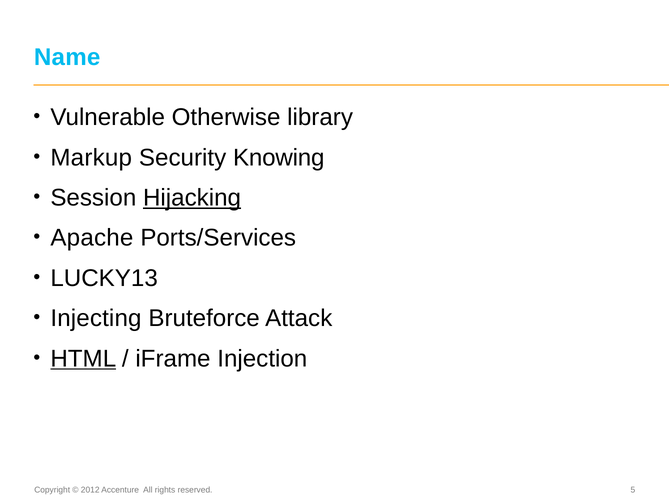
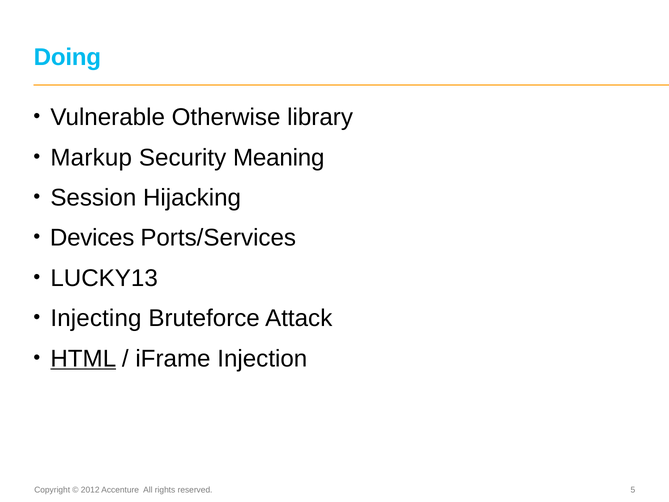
Name: Name -> Doing (67, 57)
Knowing: Knowing -> Meaning (279, 157)
Hijacking underline: present -> none (192, 198)
Apache: Apache -> Devices (92, 238)
